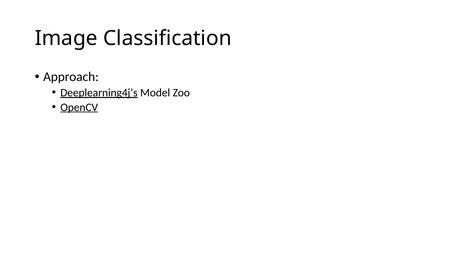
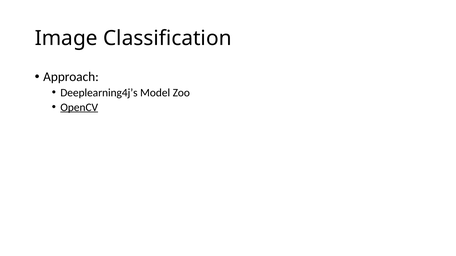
Deeplearning4j’s underline: present -> none (99, 93)
